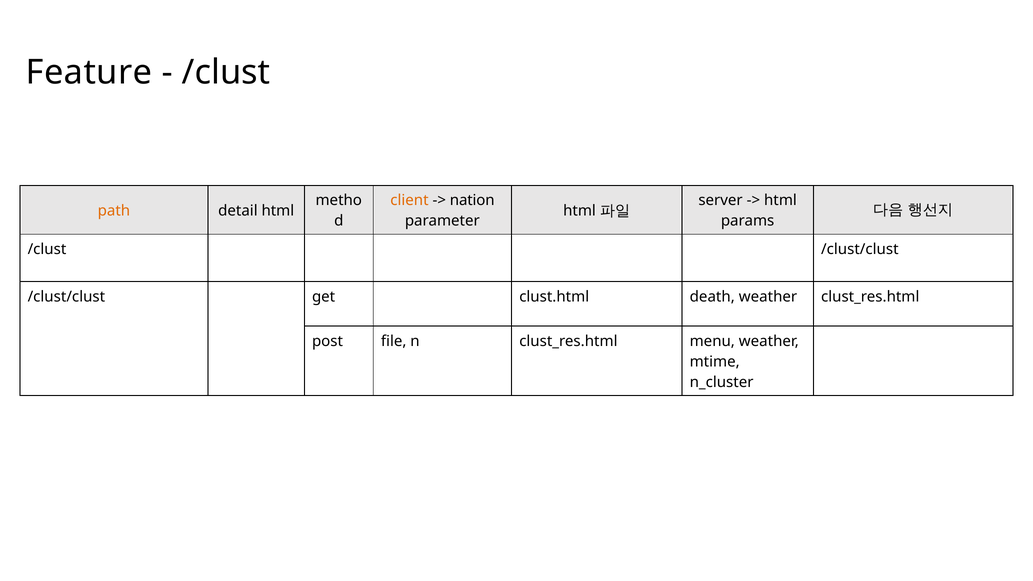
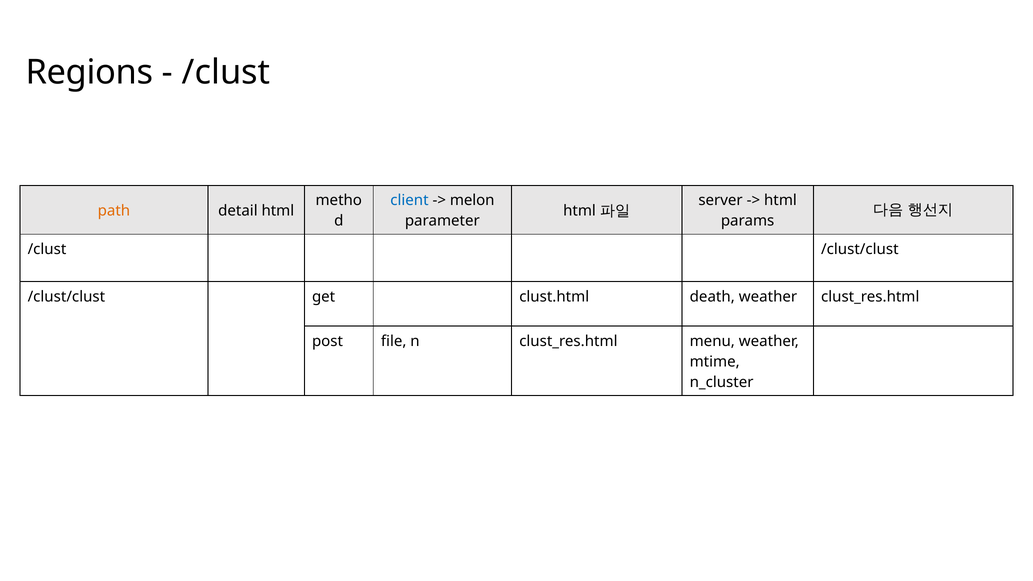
Feature: Feature -> Regions (89, 72)
client colour: orange -> blue (409, 201)
nation: nation -> melon (472, 201)
